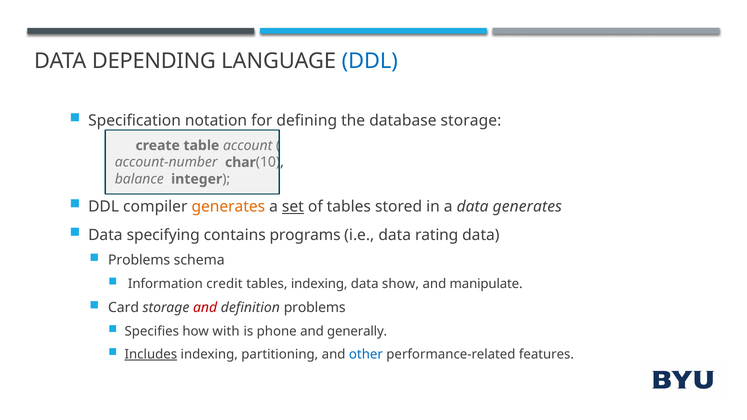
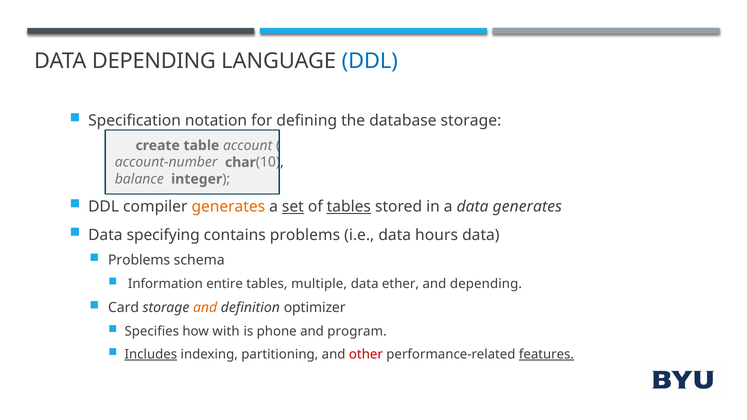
tables underline: none -> present (349, 207)
contains programs: programs -> problems (305, 235)
rating: rating -> hours (437, 235)
credit: credit -> entire (225, 284)
tables indexing: indexing -> multiple (319, 284)
show: show -> ether (401, 284)
and manipulate: manipulate -> depending (486, 284)
and colour: red -> orange (205, 308)
definition problems: problems -> optimizer (315, 308)
generally: generally -> program (357, 331)
other colour: blue -> red (366, 355)
features underline: none -> present (546, 355)
